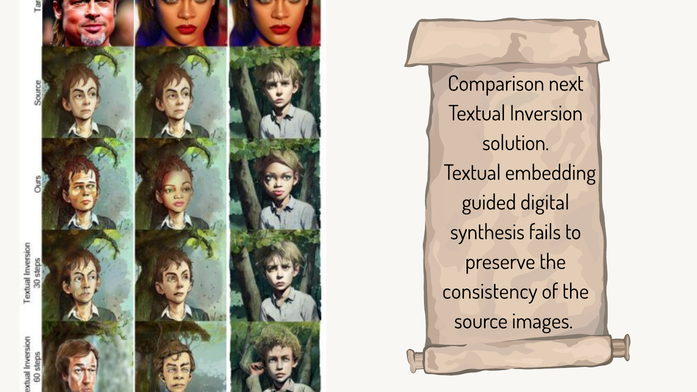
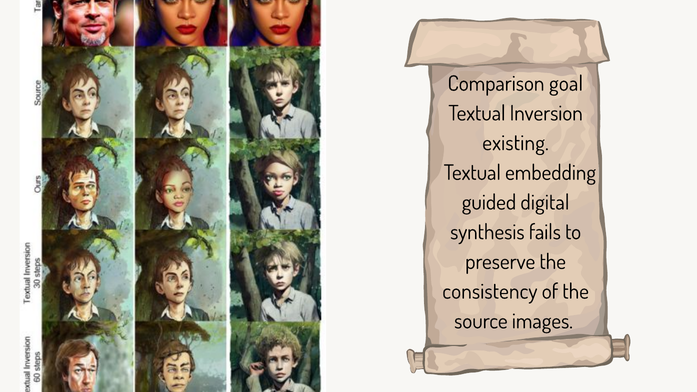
next: next -> goal (566, 84)
solution: solution -> existing (515, 143)
